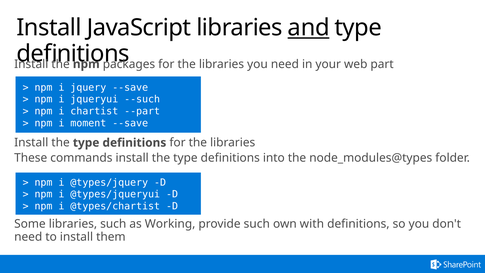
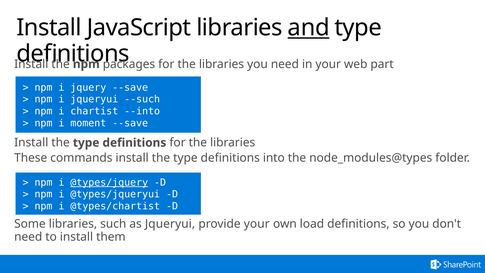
--part: --part -> --into (142, 111)
@types/jquery underline: none -> present (109, 182)
as Working: Working -> Jqueryui (170, 224)
provide such: such -> your (257, 224)
with: with -> load (312, 224)
